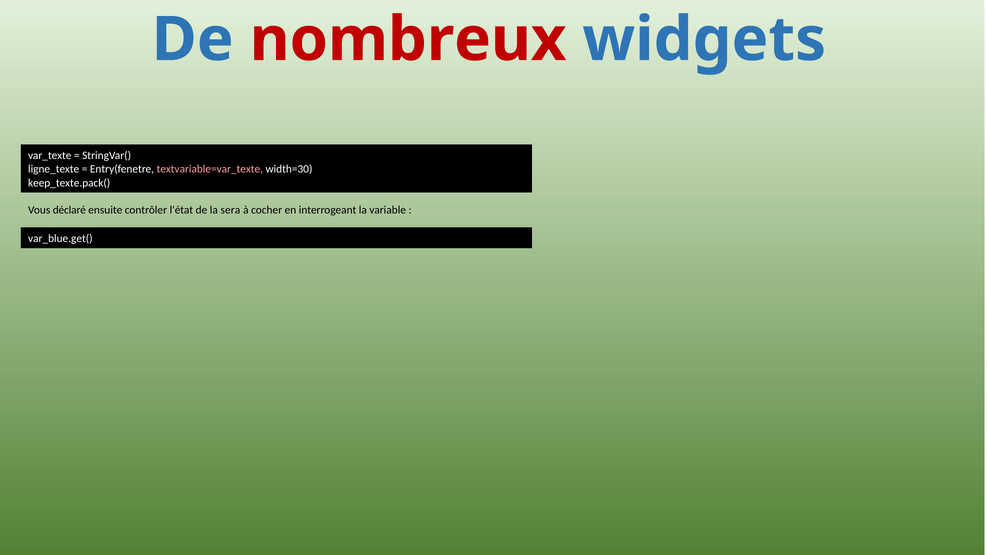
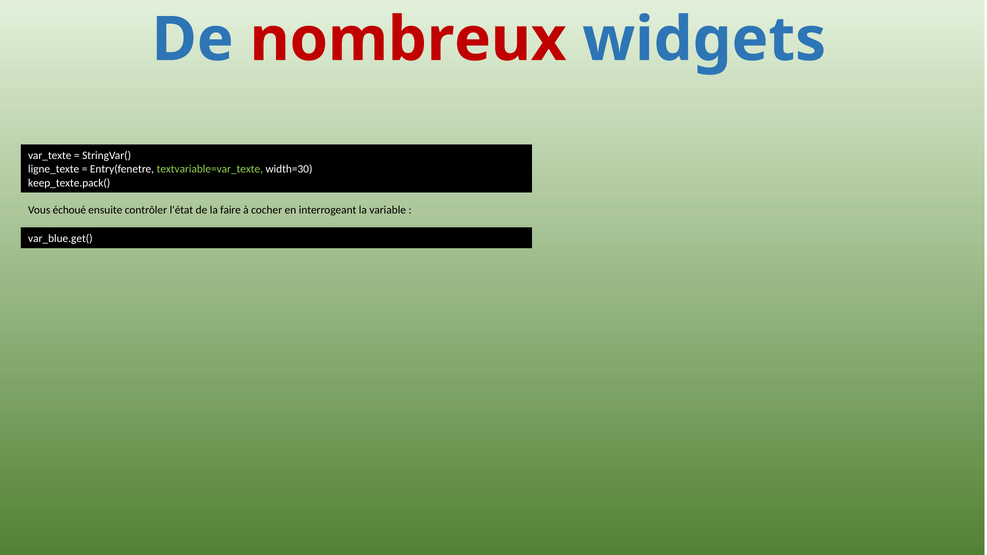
textvariable=var_texte colour: pink -> light green (210, 169)
déclaré: déclaré -> échoué (69, 210)
sera: sera -> faire (231, 210)
